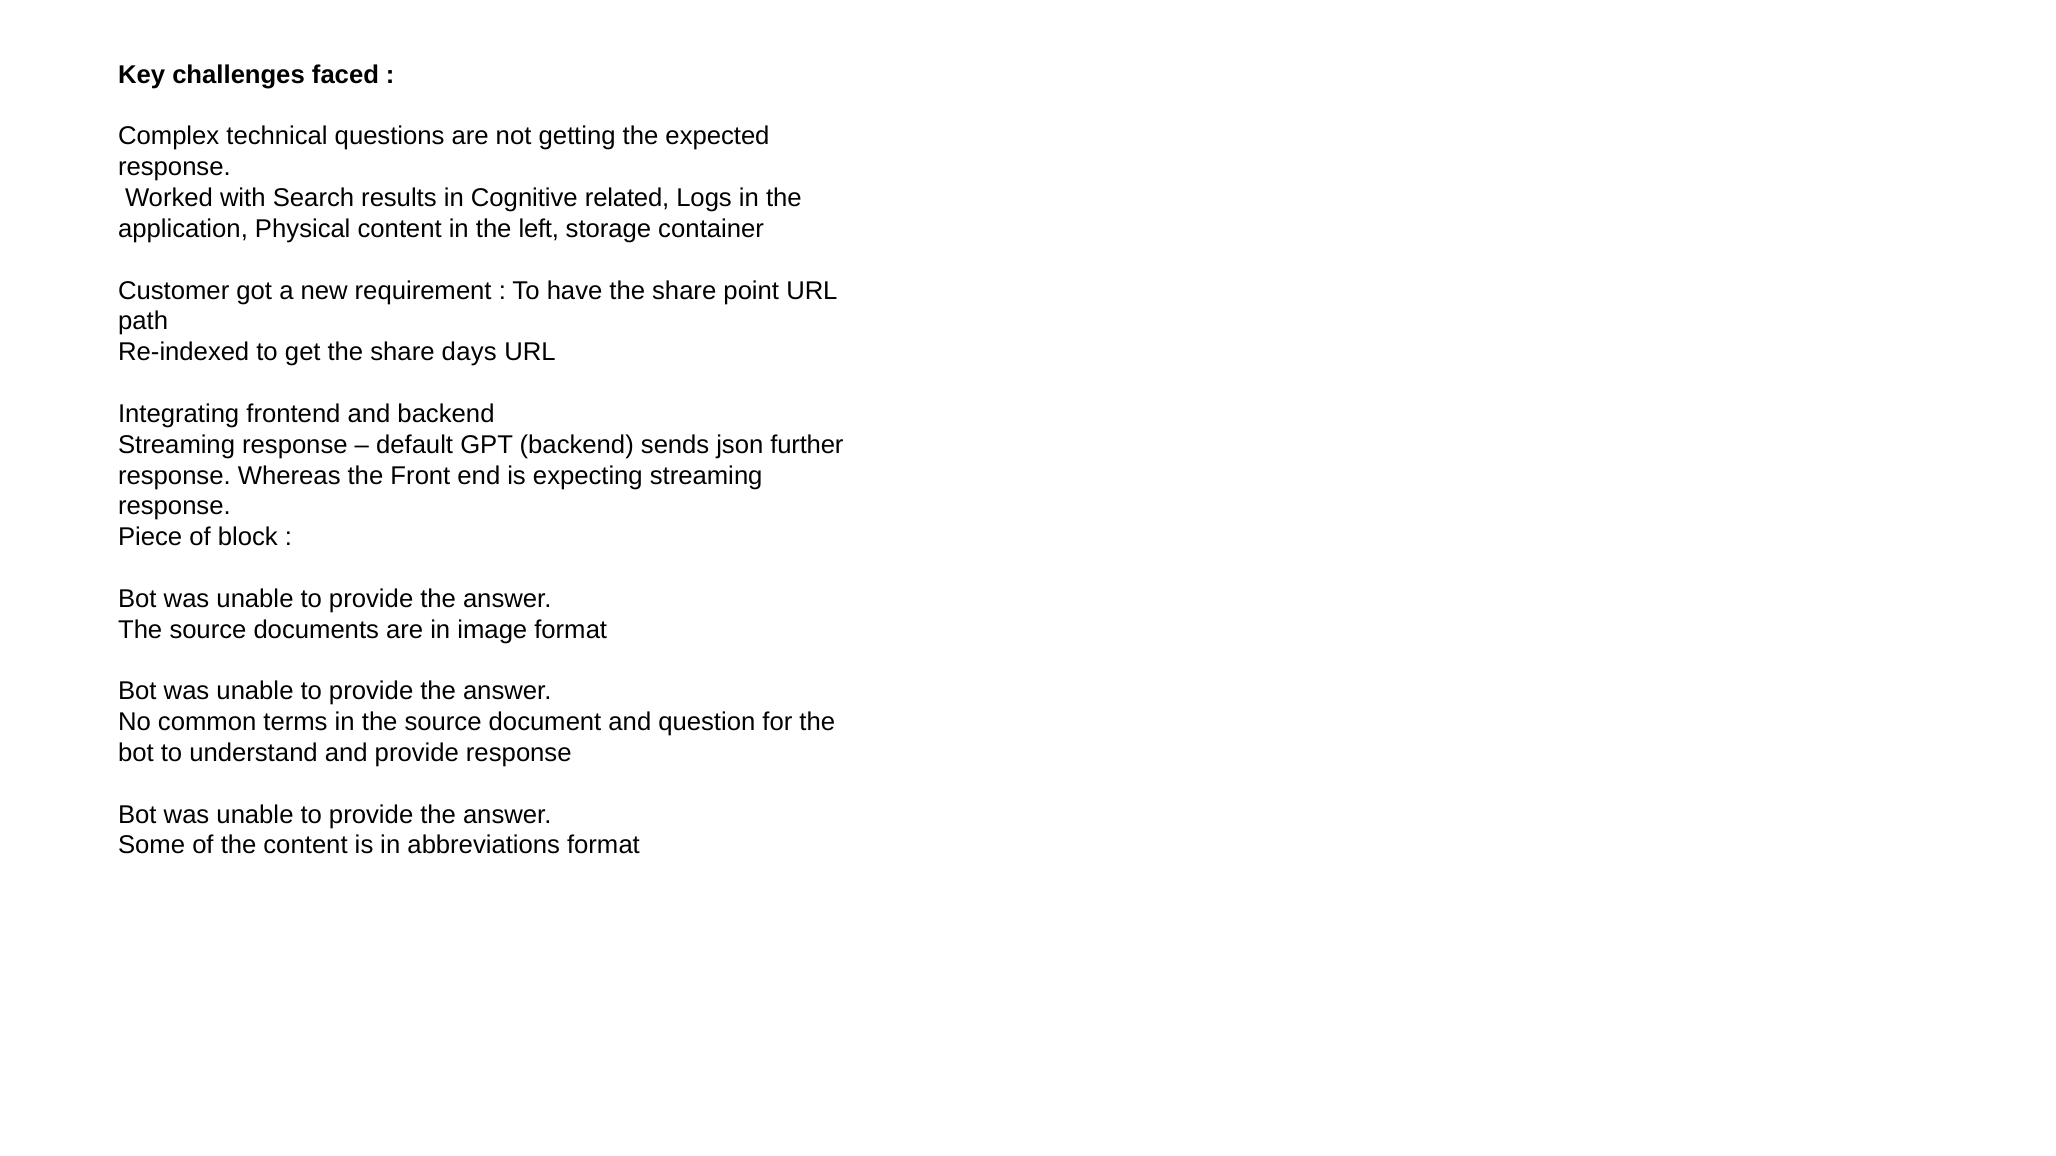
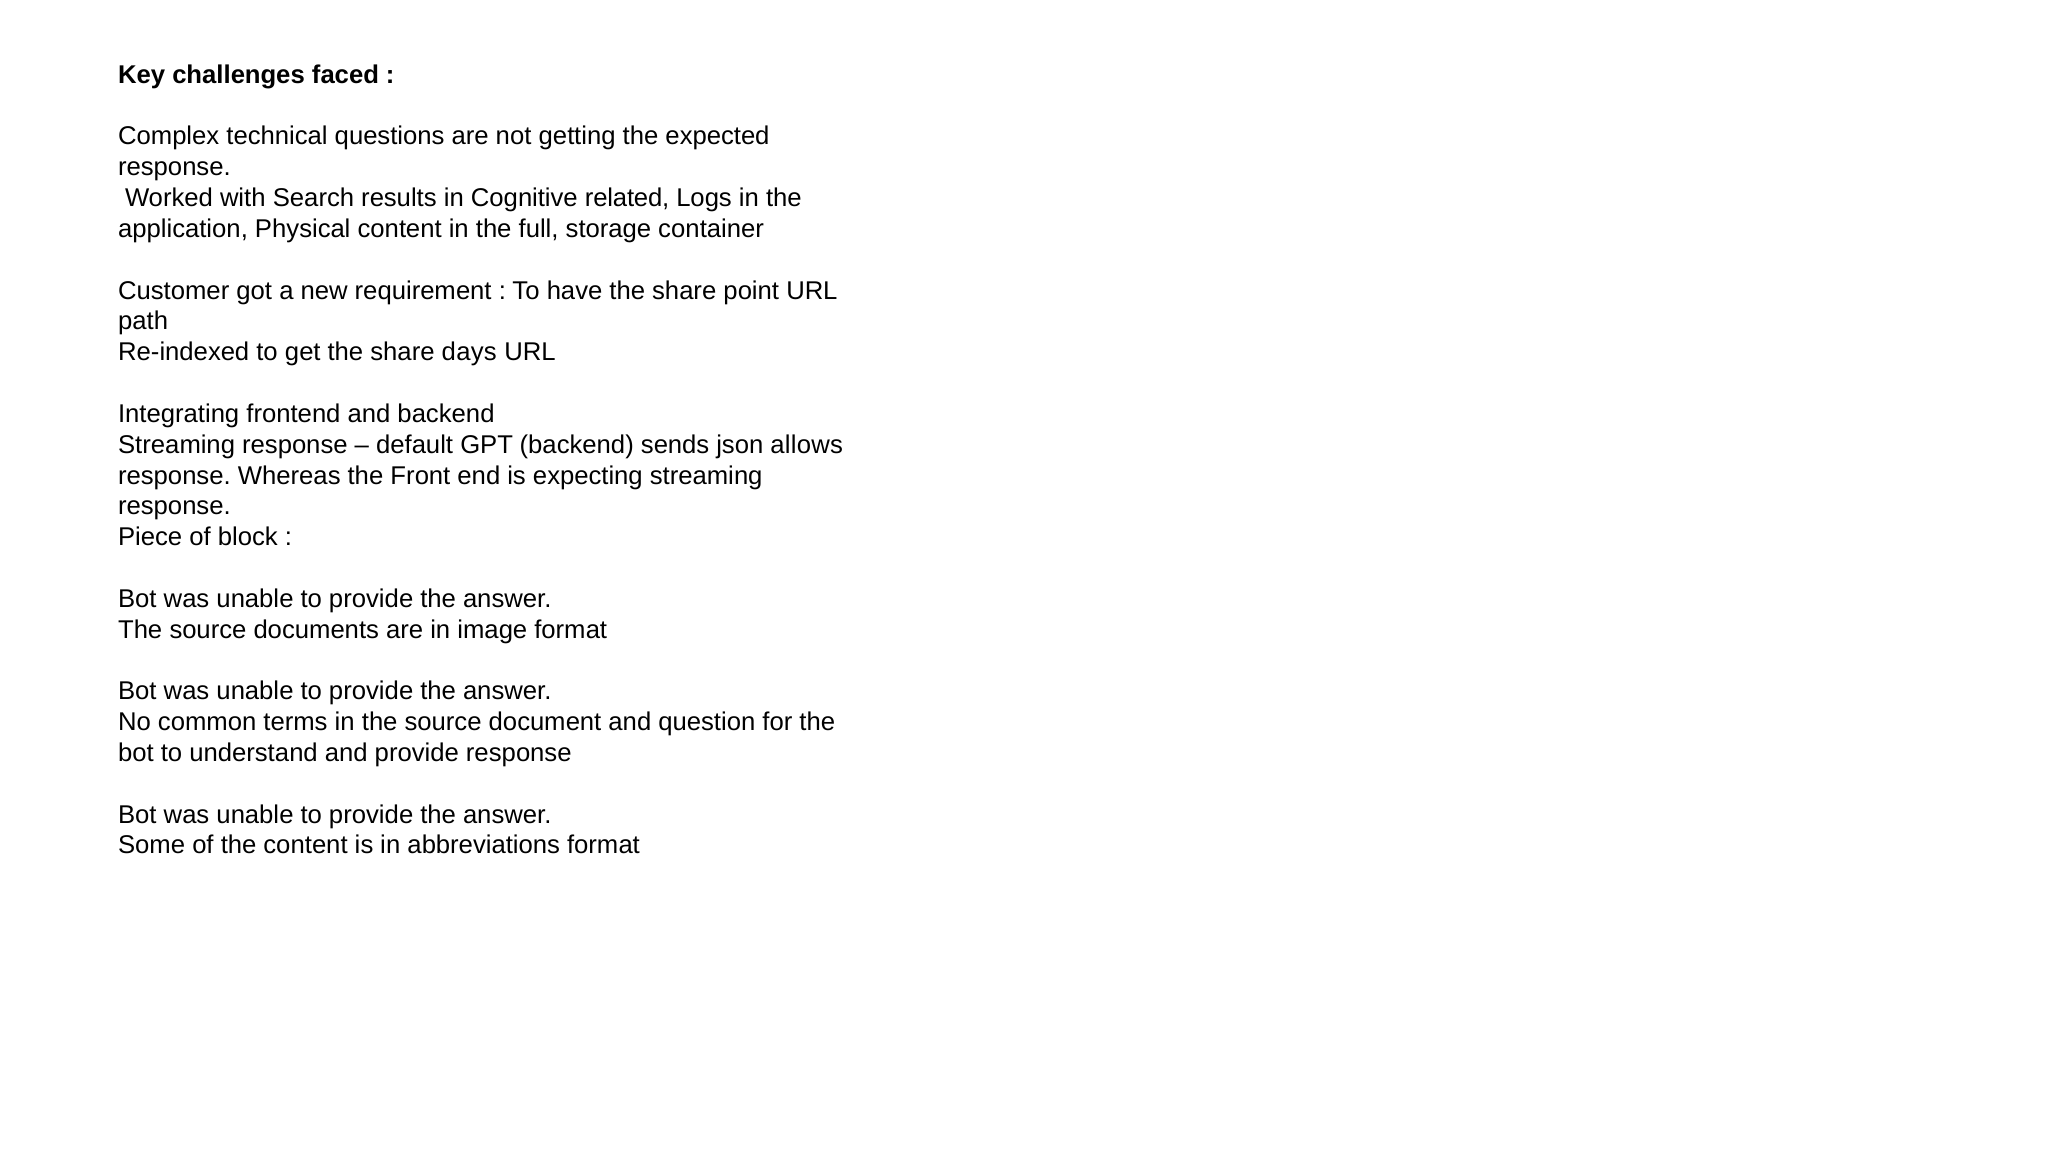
left: left -> full (539, 229)
further: further -> allows (807, 445)
